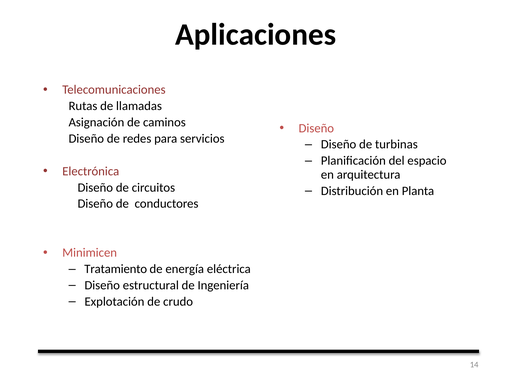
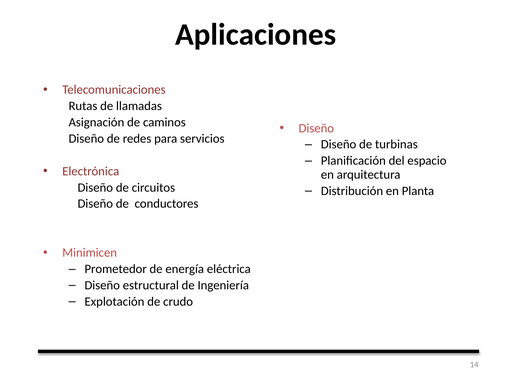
Tratamiento: Tratamiento -> Prometedor (116, 269)
